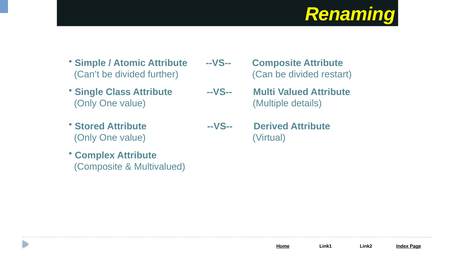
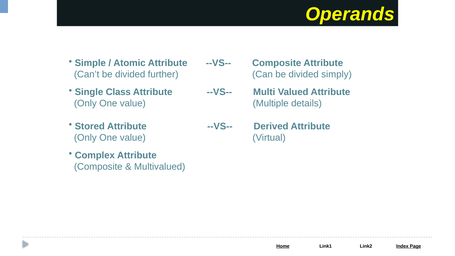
Renaming: Renaming -> Operands (350, 14)
restart: restart -> simply (337, 74)
